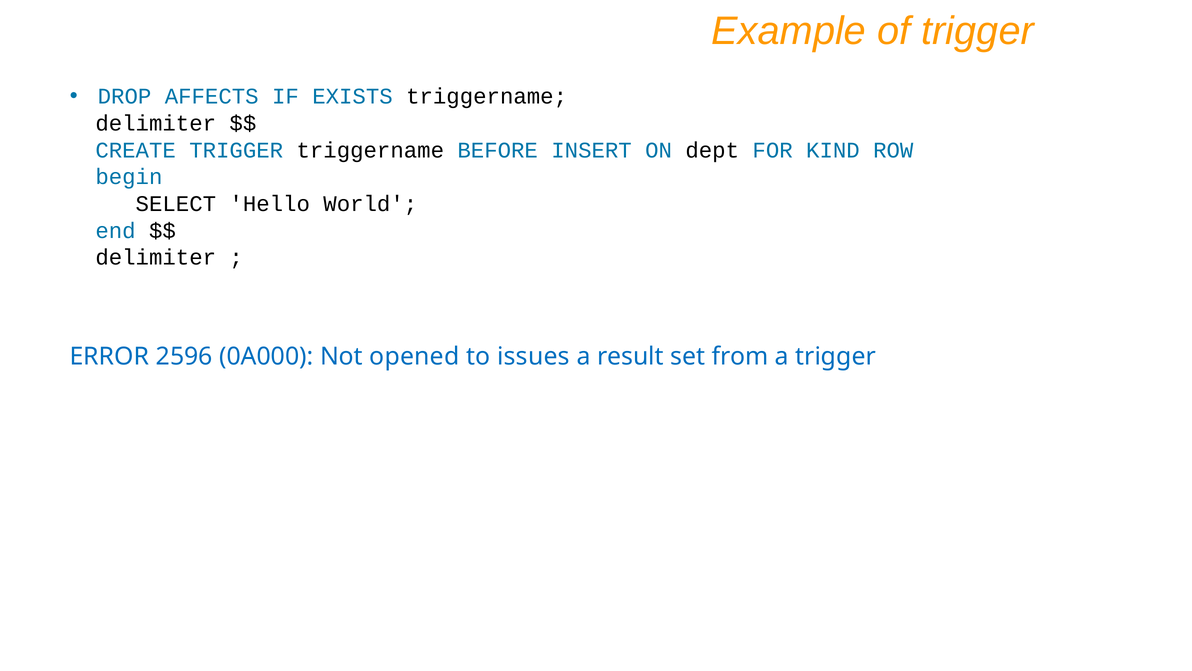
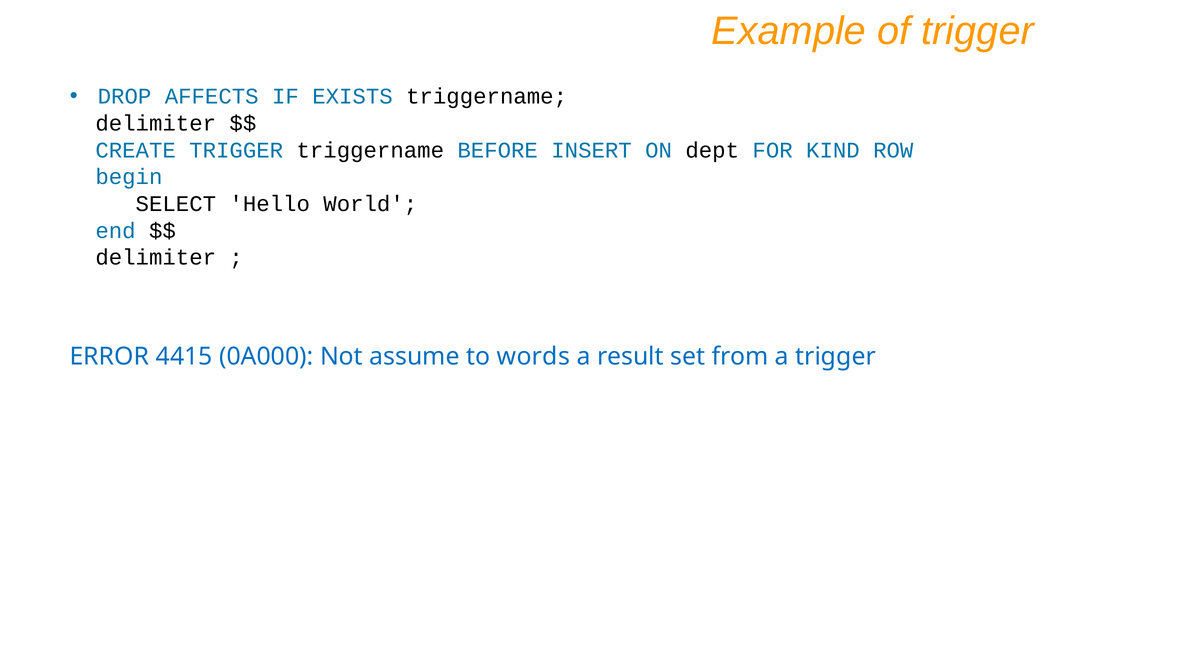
2596: 2596 -> 4415 (184, 356)
opened: opened -> assume (415, 356)
issues: issues -> words (533, 356)
